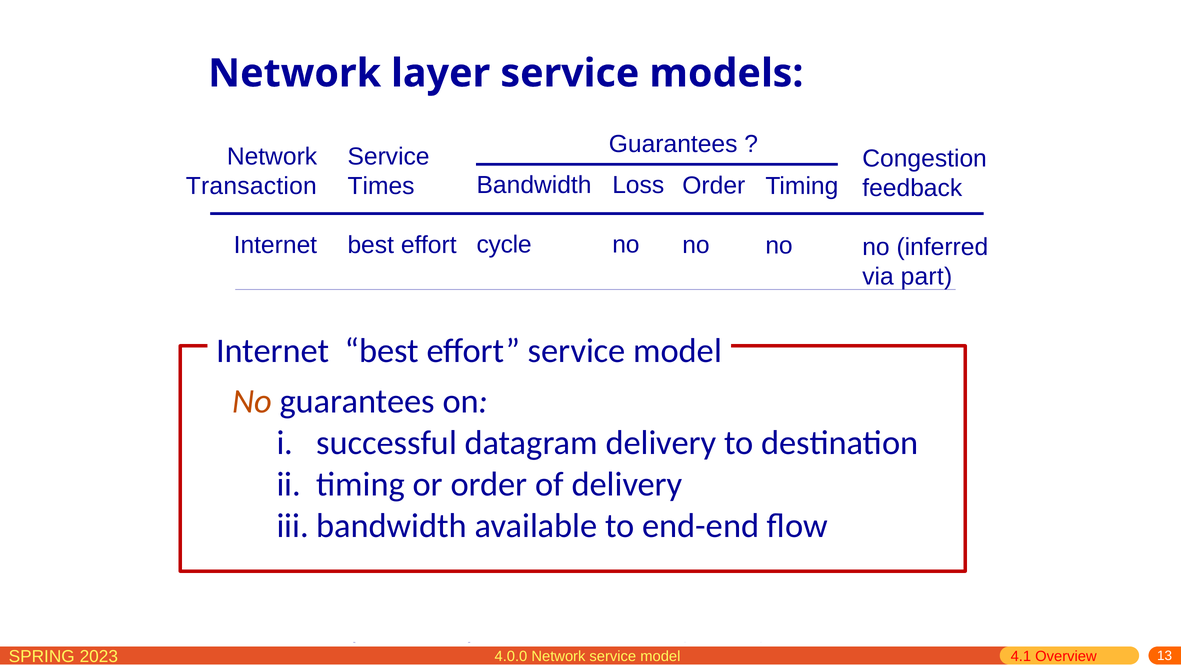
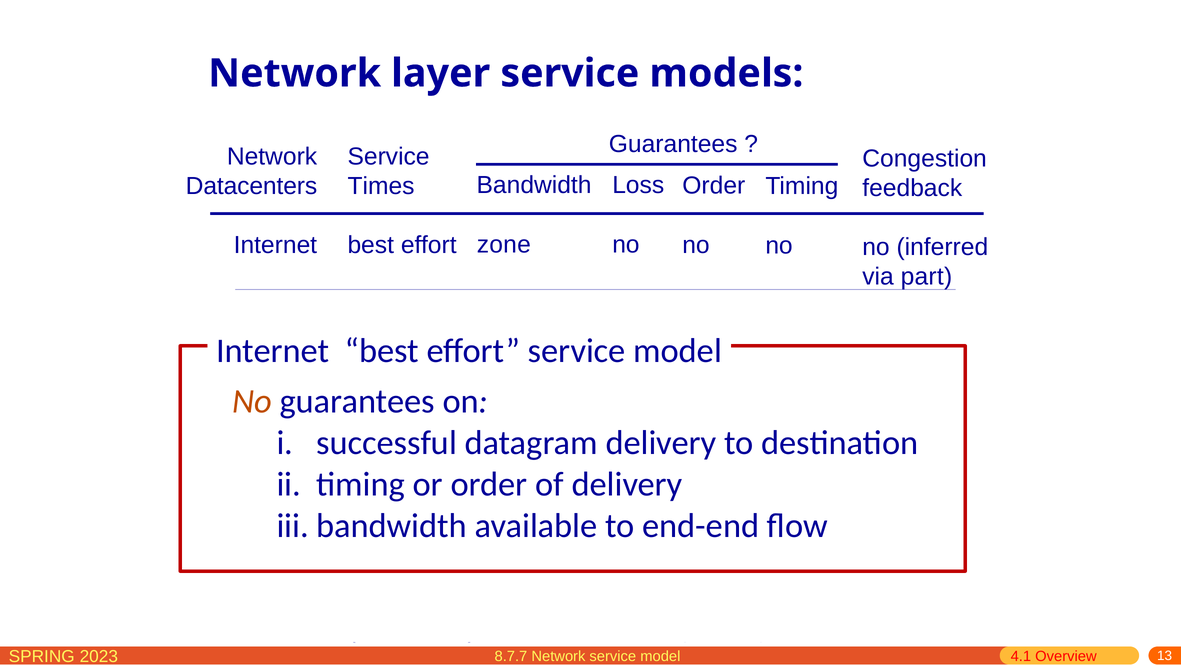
Transaction: Transaction -> Datacenters (251, 186)
cycle: cycle -> zone (504, 244)
4.0.0: 4.0.0 -> 8.7.7 (511, 656)
